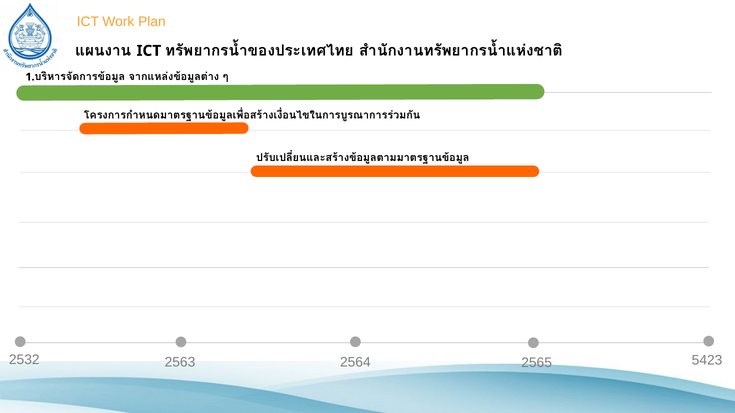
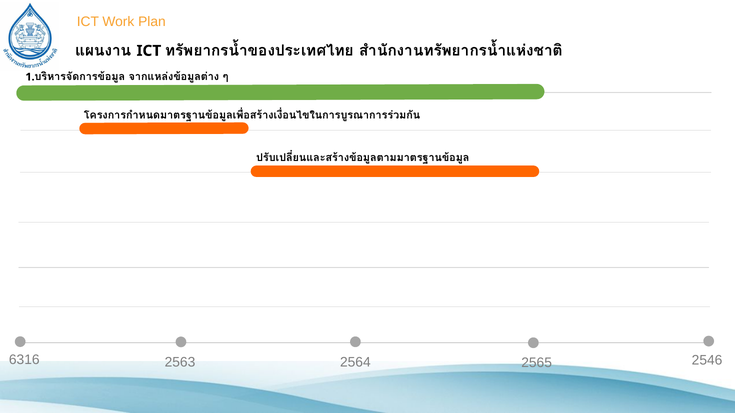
2532: 2532 -> 6316 (24, 360)
5423: 5423 -> 2546 (707, 360)
